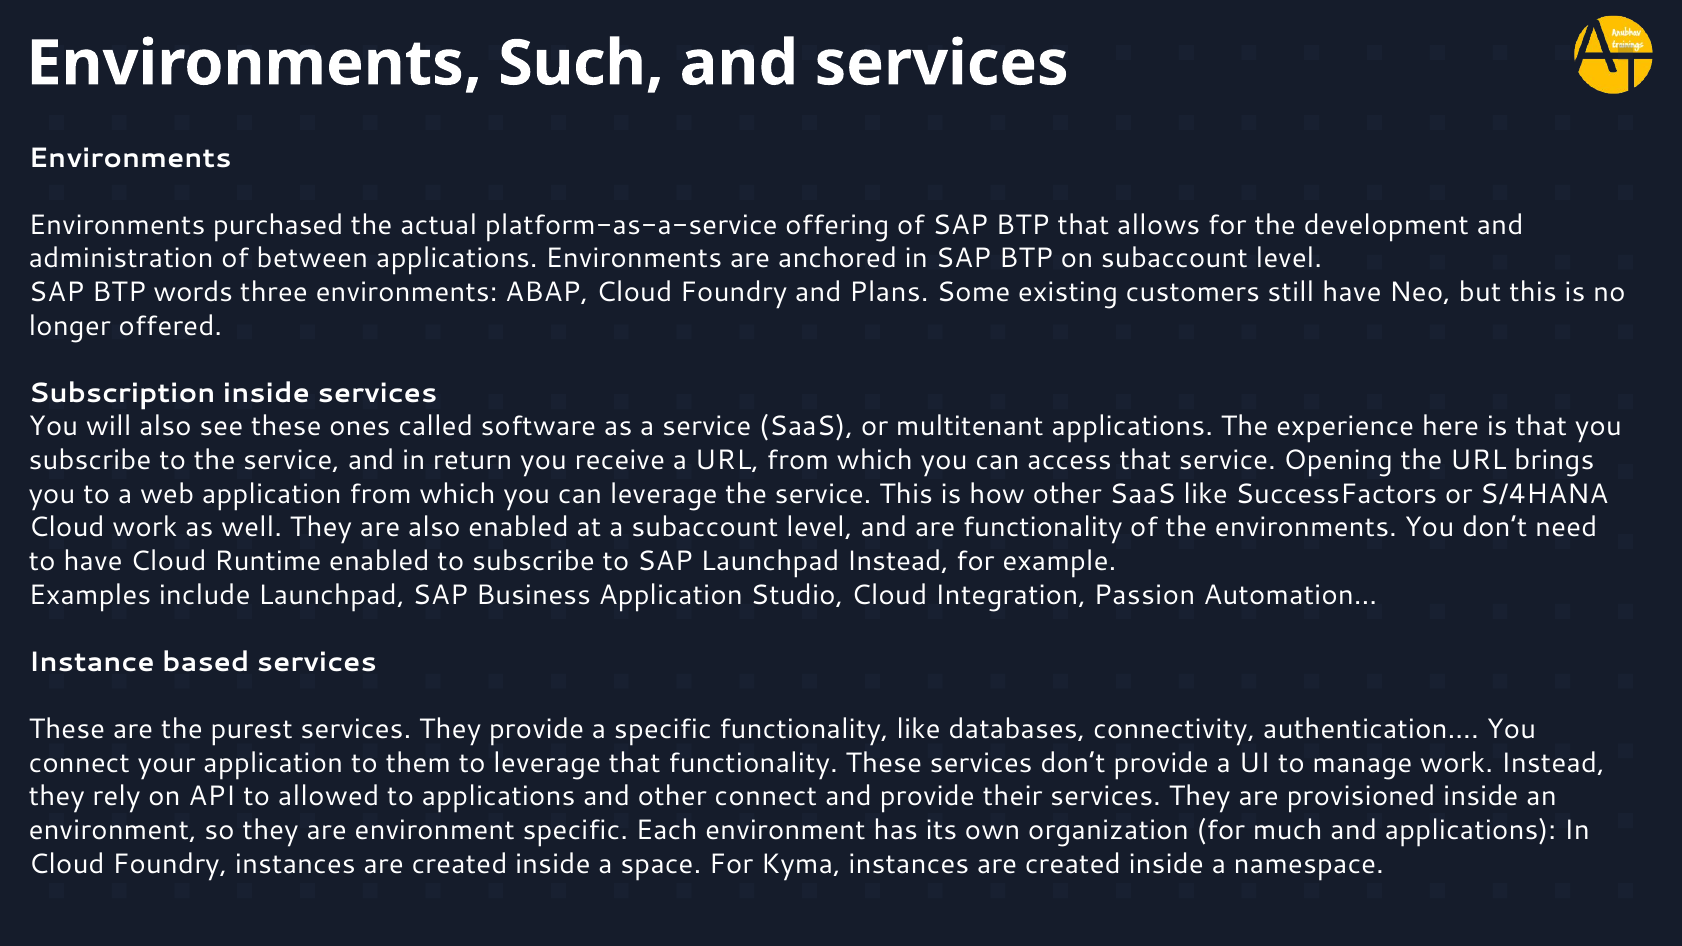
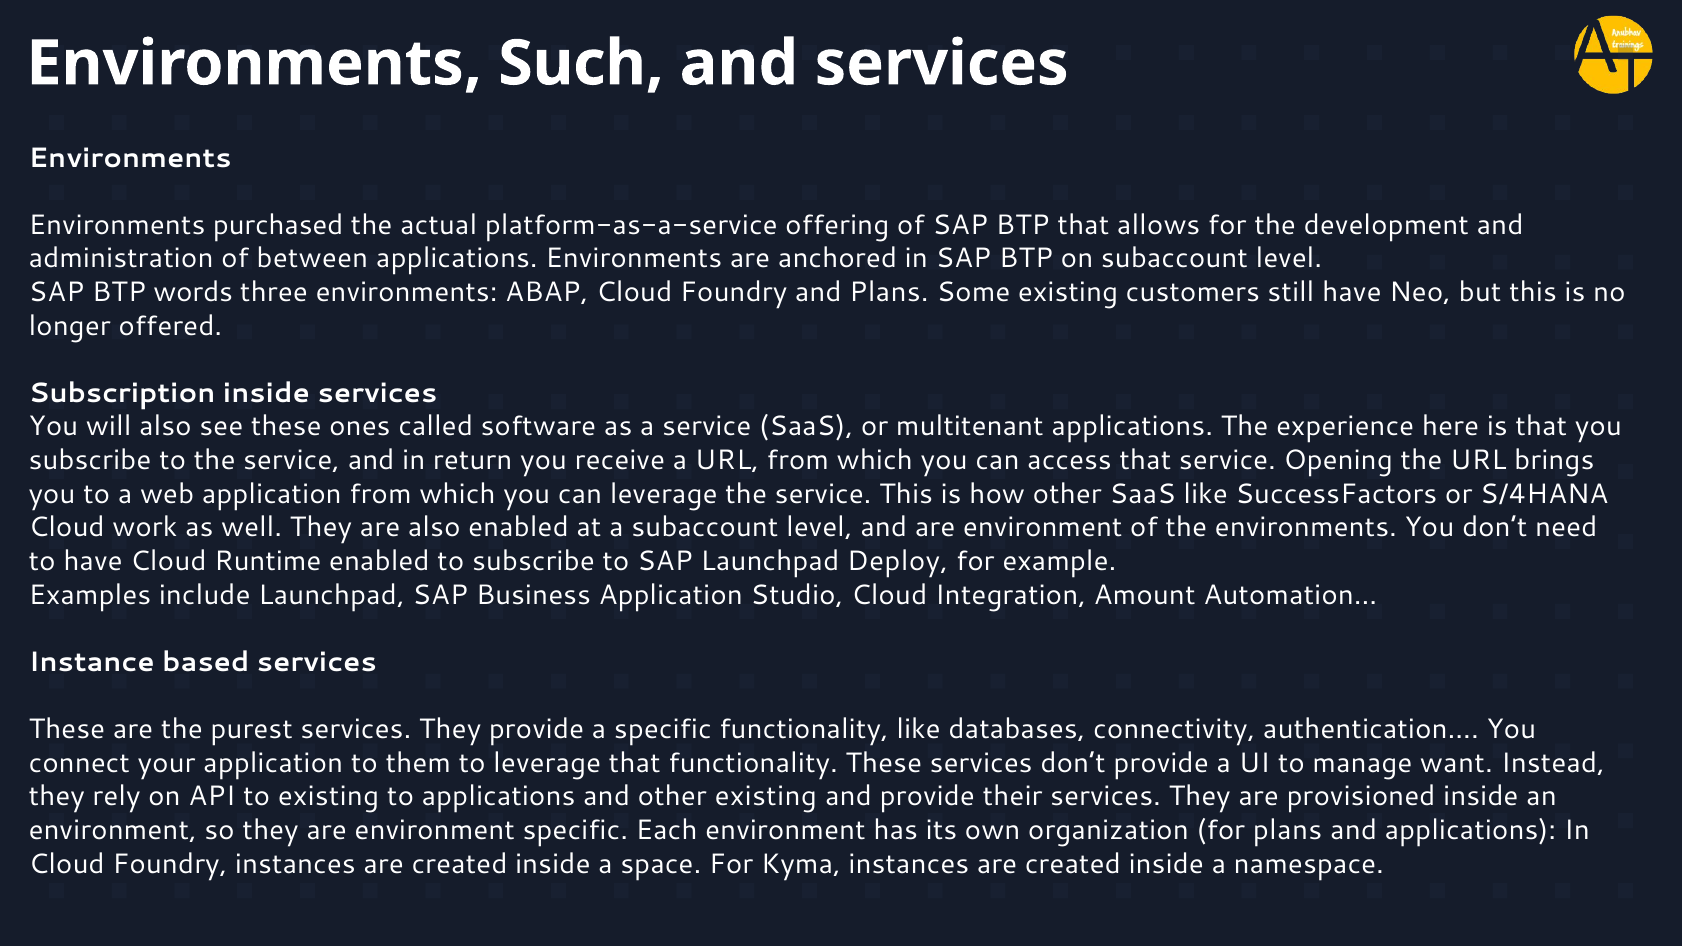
and are functionality: functionality -> environment (1043, 528)
Launchpad Instead: Instead -> Deploy (898, 561)
Passion: Passion -> Amount (1145, 595)
manage work: work -> want (1456, 763)
to allowed: allowed -> existing (329, 797)
other connect: connect -> existing (766, 797)
for much: much -> plans (1288, 830)
